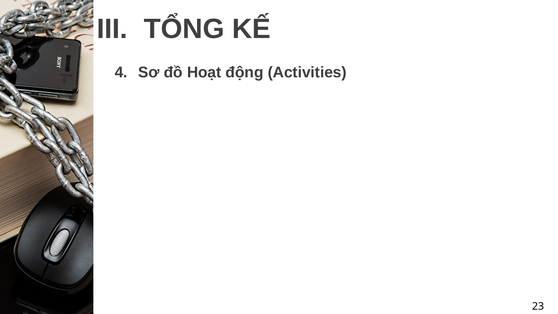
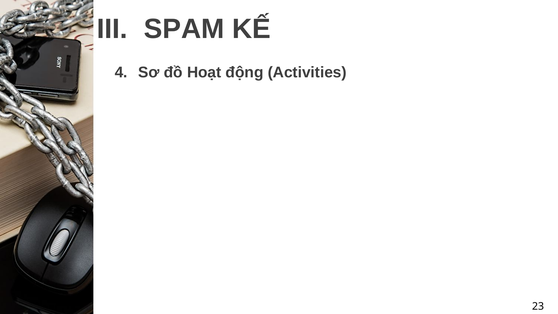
TỔNG: TỔNG -> SPAM (184, 29)
